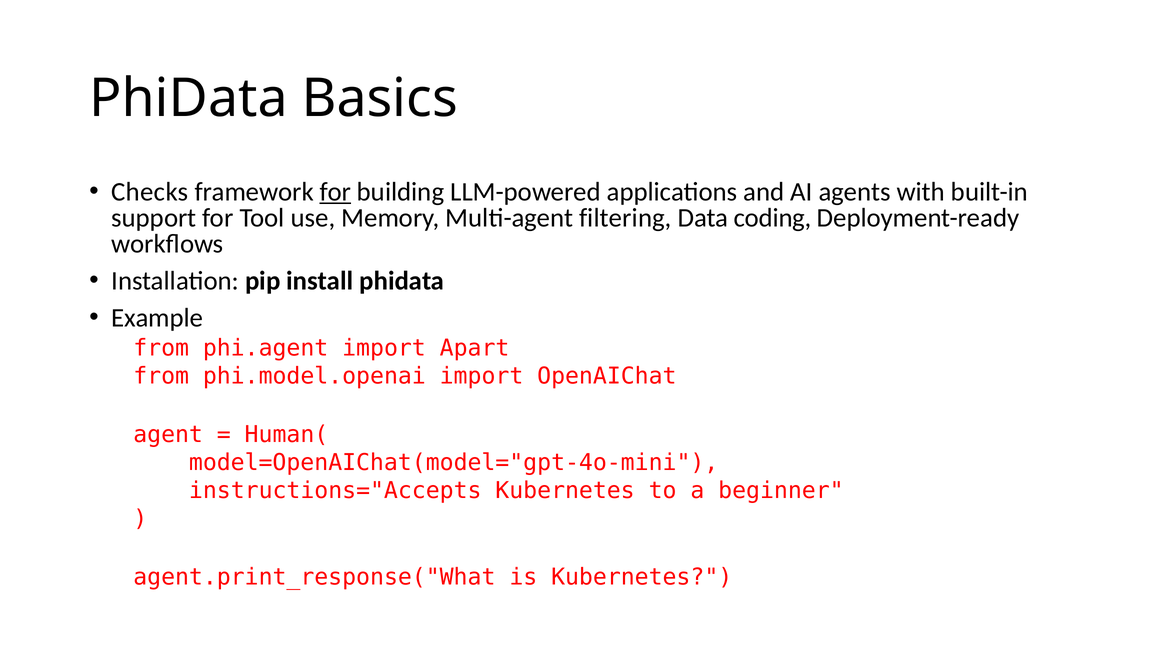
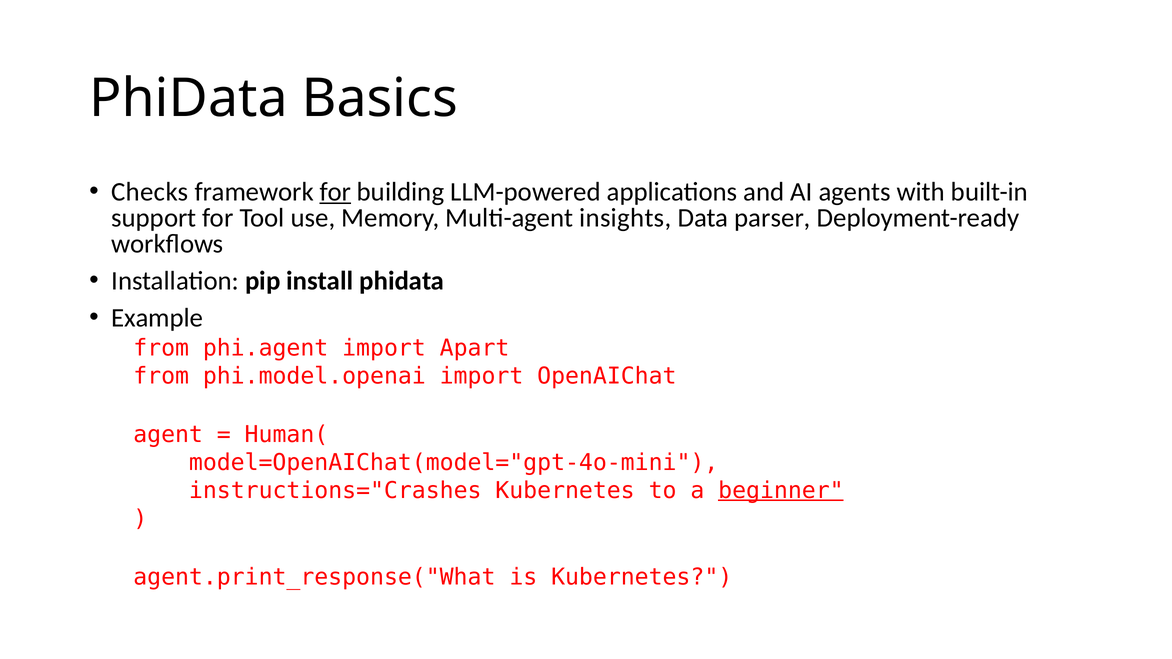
filtering: filtering -> insights (625, 218)
coding: coding -> parser (773, 218)
instructions="Accepts: instructions="Accepts -> instructions="Crashes (335, 491)
beginner underline: none -> present (781, 491)
